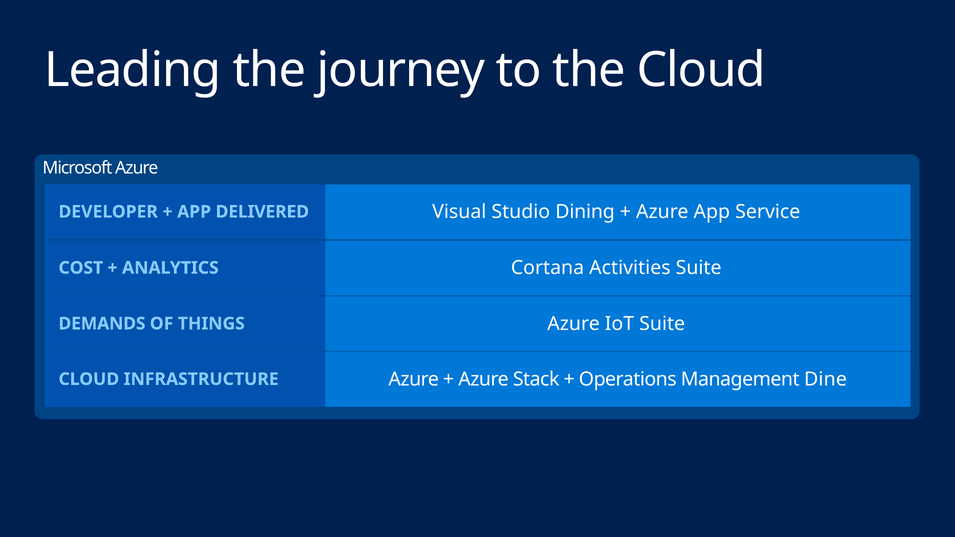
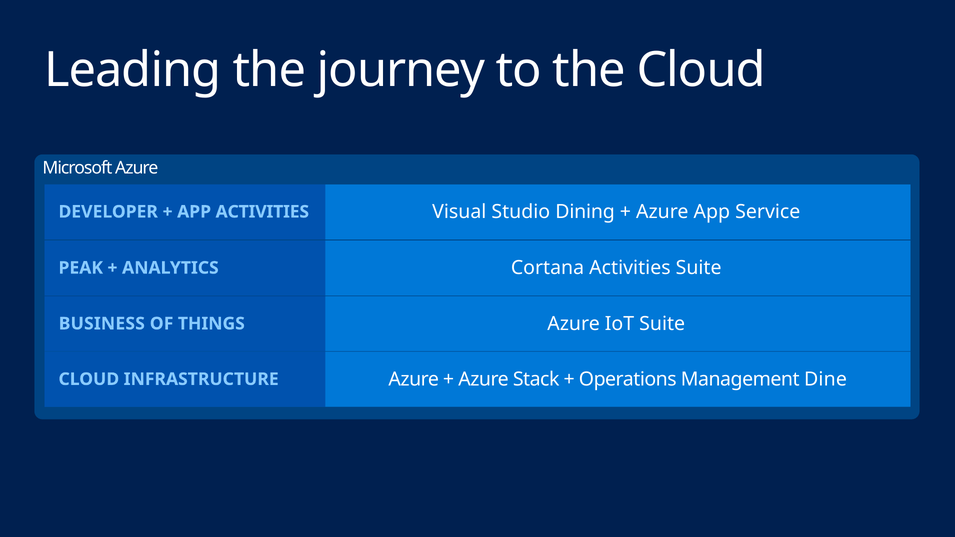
APP DELIVERED: DELIVERED -> ACTIVITIES (262, 212)
COST: COST -> PEAK (81, 268)
DEMANDS: DEMANDS -> BUSINESS (102, 324)
